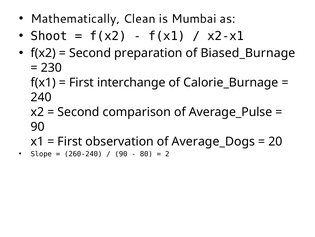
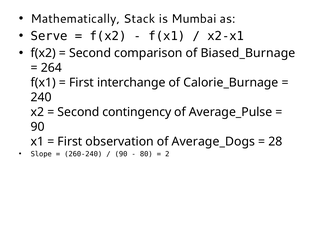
Clean: Clean -> Stack (139, 19)
Shoot: Shoot -> Serve (49, 36)
preparation: preparation -> comparison (148, 53)
230: 230 -> 264 (51, 68)
comparison: comparison -> contingency (137, 112)
20: 20 -> 28 (275, 141)
